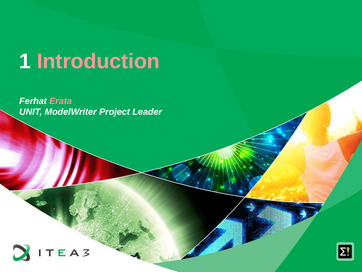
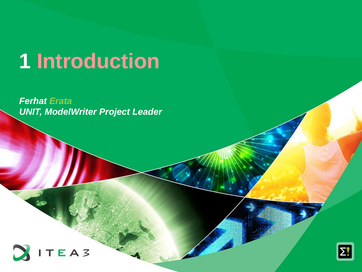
Erata colour: pink -> light green (61, 101)
